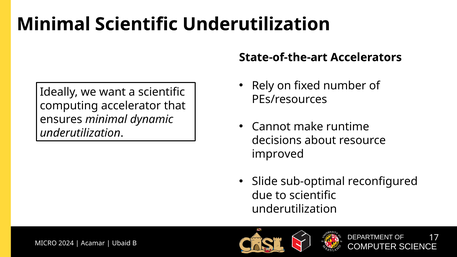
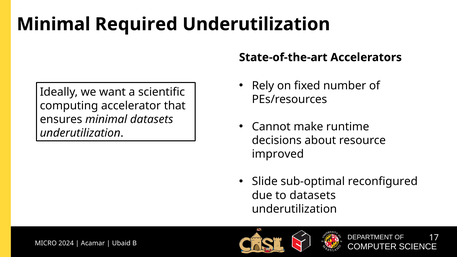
Minimal Scientific: Scientific -> Required (136, 24)
minimal dynamic: dynamic -> datasets (152, 119)
to scientific: scientific -> datasets (313, 195)
